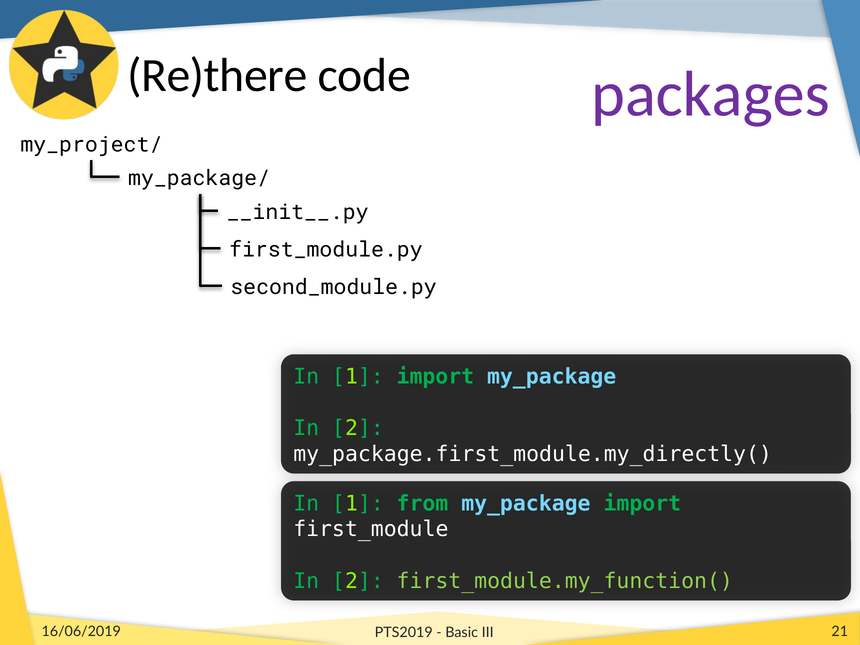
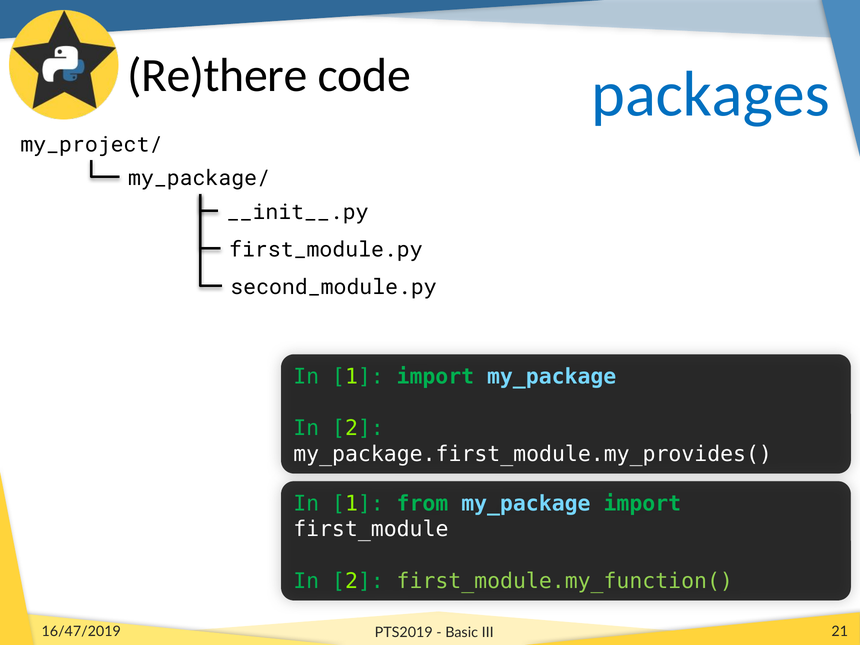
packages colour: purple -> blue (711, 94)
my_package.first_module.my_directly(: my_package.first_module.my_directly( -> my_package.first_module.my_provides( (533, 454)
16/06/2019: 16/06/2019 -> 16/47/2019 (81, 631)
